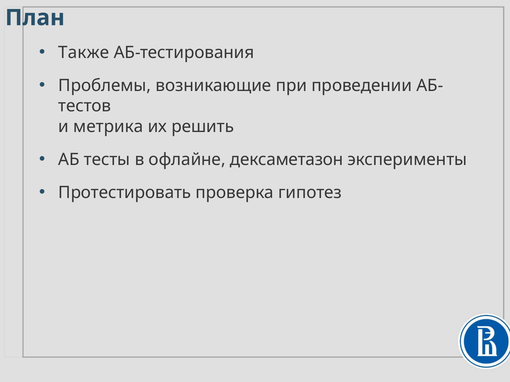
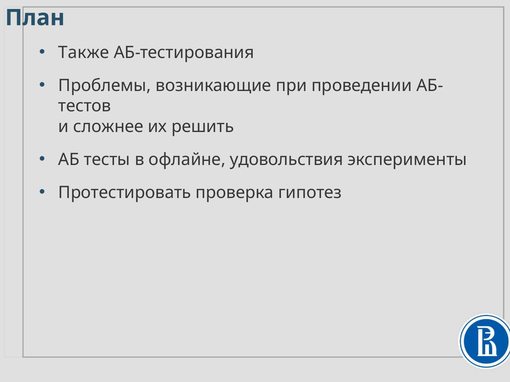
метрика: метрика -> сложнее (108, 127)
дексаметазон: дексаметазон -> удовольствия (287, 160)
